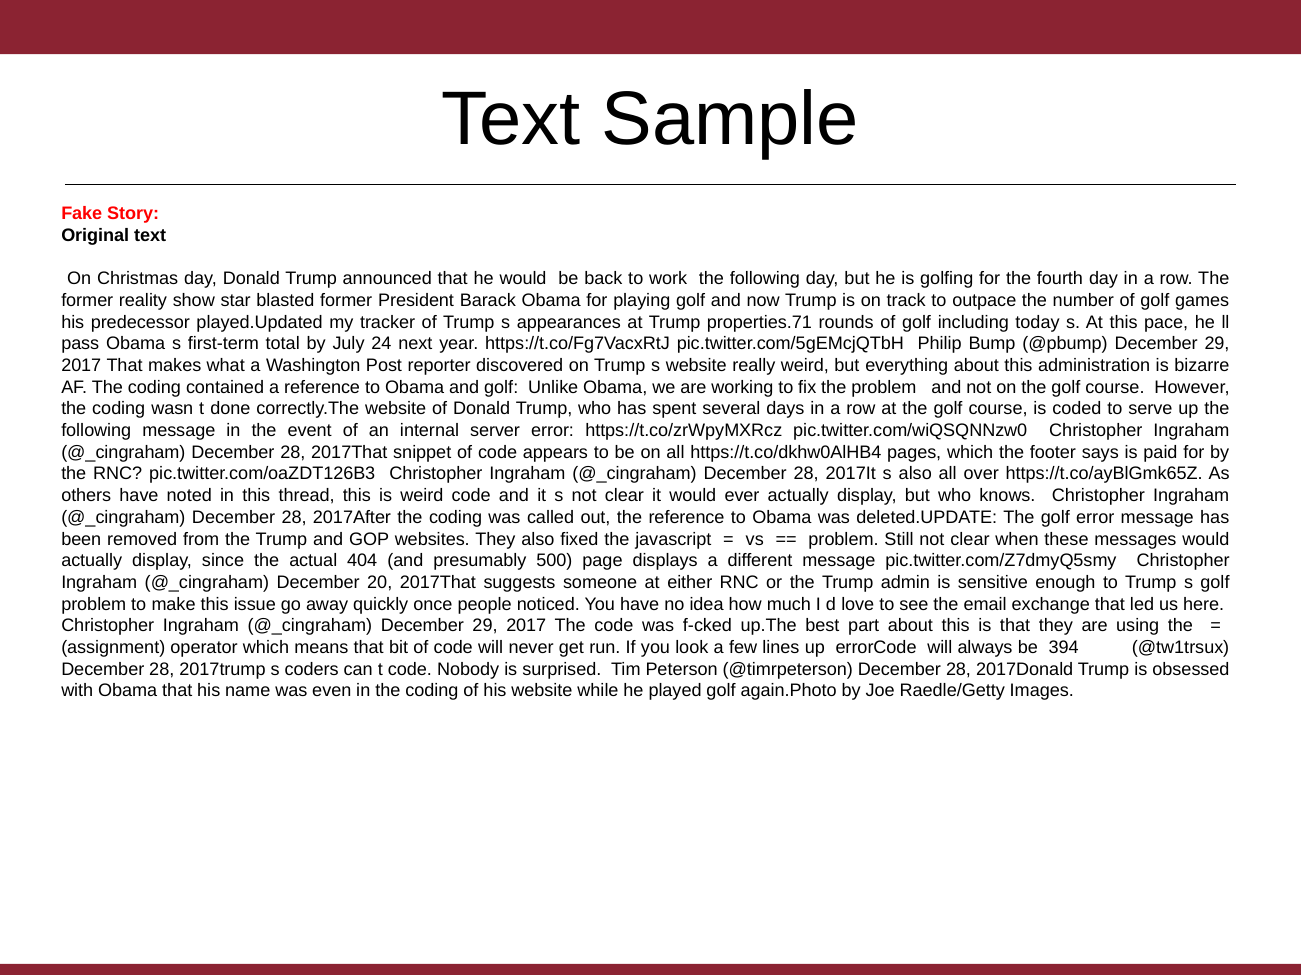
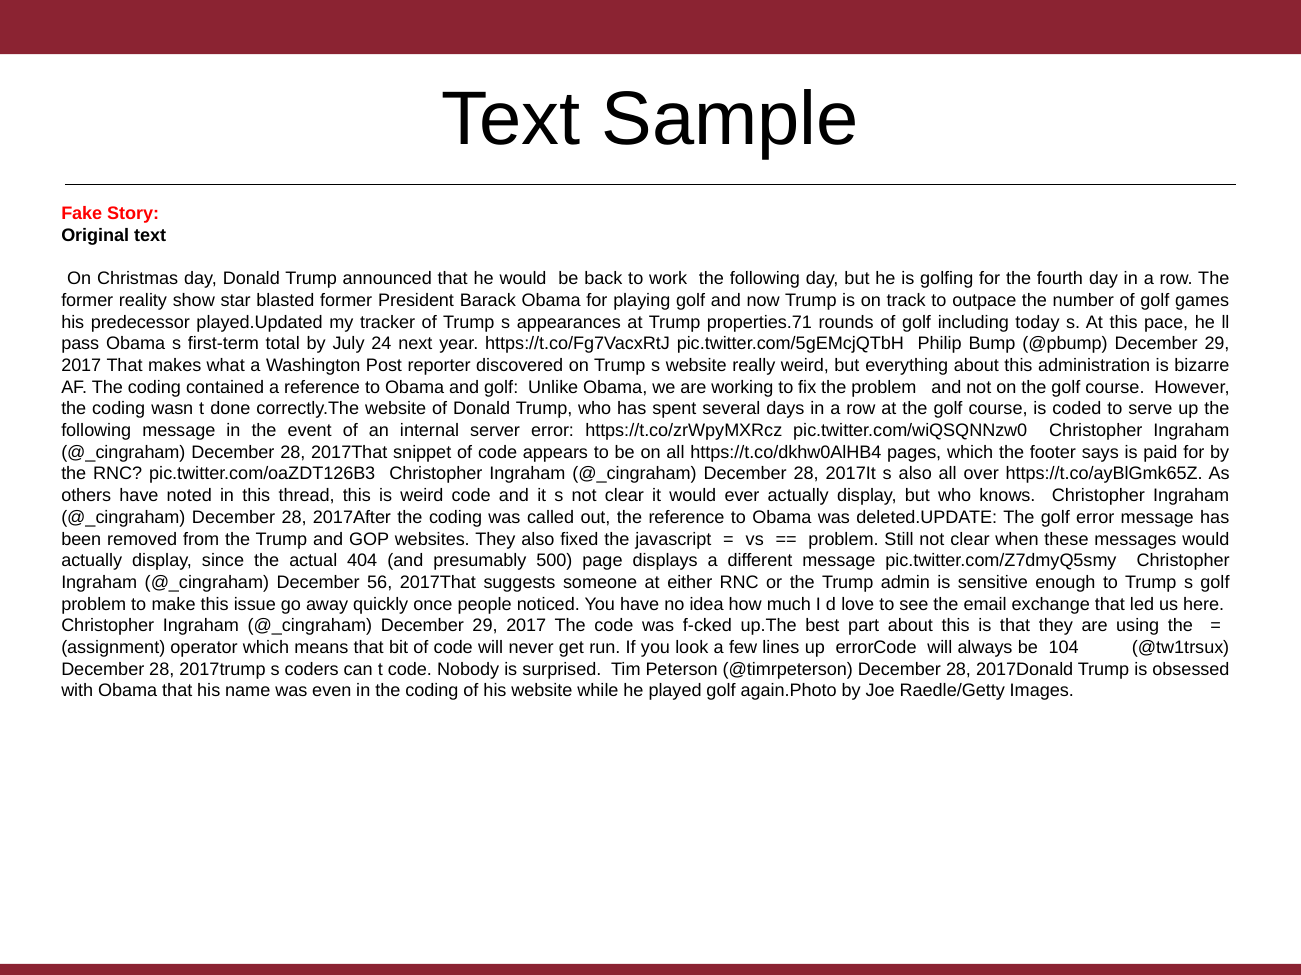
20: 20 -> 56 (380, 583)
394: 394 -> 104 (1064, 648)
